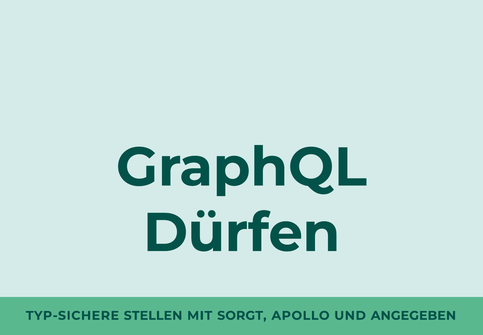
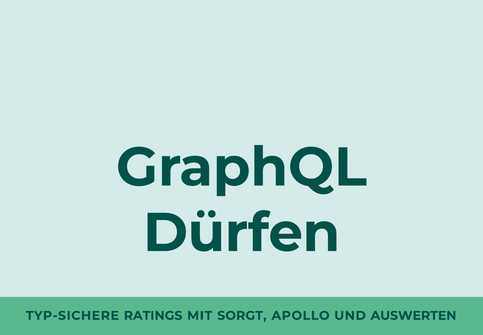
STELLEN: STELLEN -> RATINGS (153, 315)
ANGEGEBEN: ANGEGEBEN -> AUSWERTEN (414, 315)
